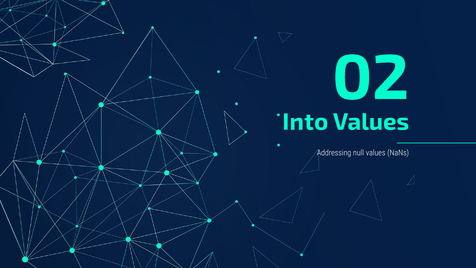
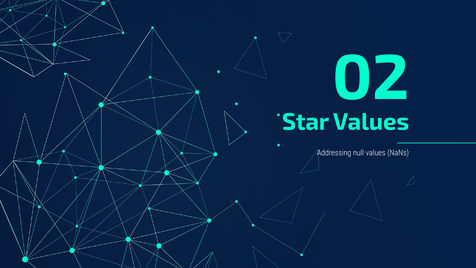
Into: Into -> Star (306, 122)
